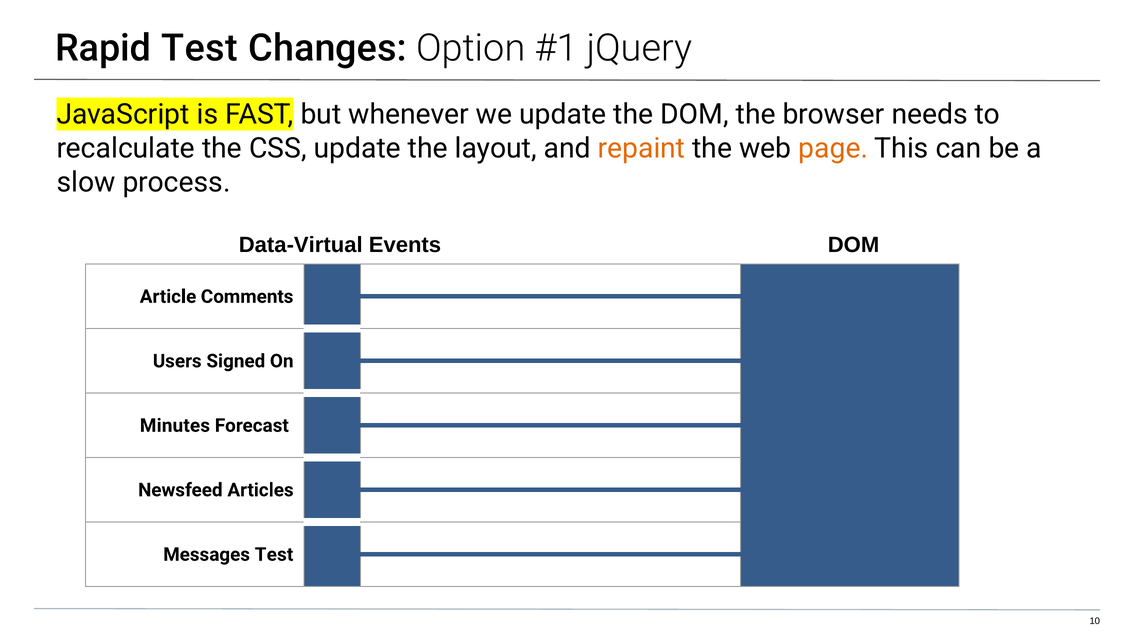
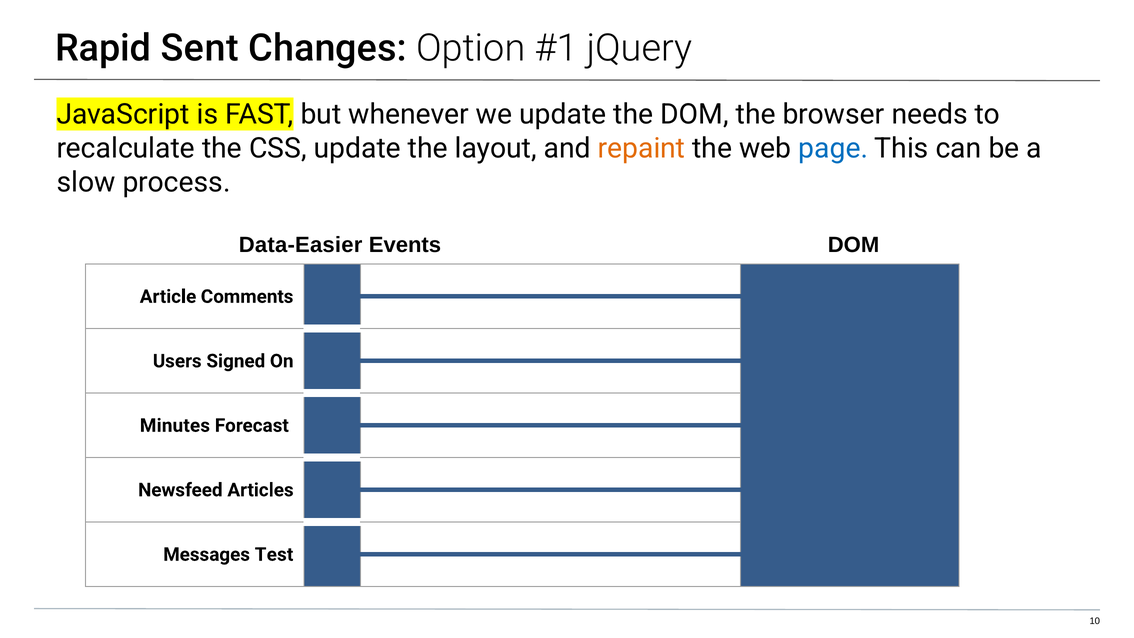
Rapid Test: Test -> Sent (200, 48)
page colour: orange -> blue (833, 148)
Data-Virtual: Data-Virtual -> Data-Easier (301, 245)
